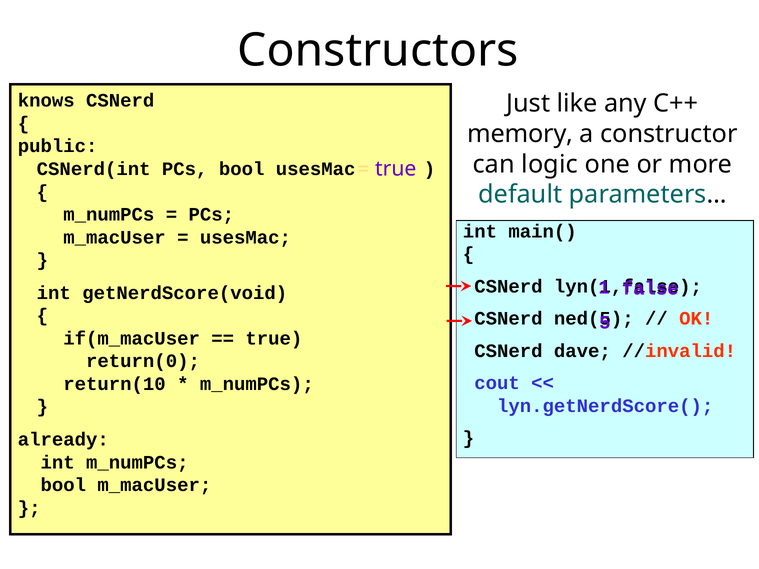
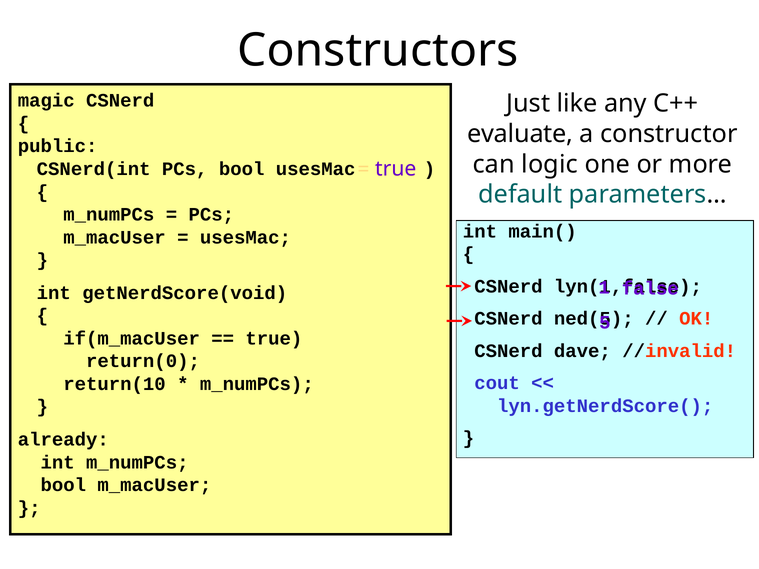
knows: knows -> magic (46, 101)
memory: memory -> evaluate (520, 134)
